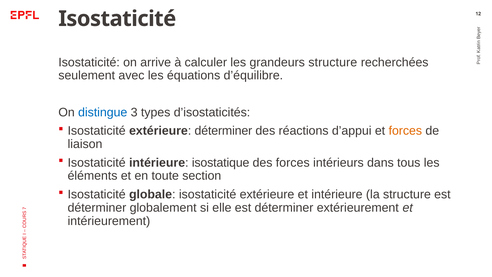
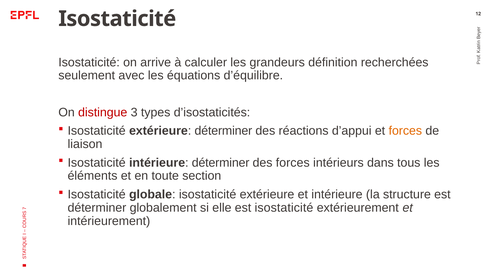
grandeurs structure: structure -> définition (333, 62)
distingue colour: blue -> red (103, 112)
intérieure isostatique: isostatique -> déterminer (221, 162)
elle est déterminer: déterminer -> isostaticité (284, 207)
